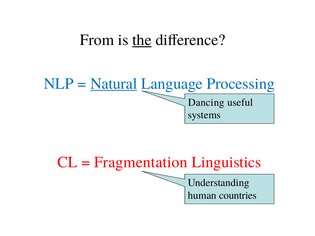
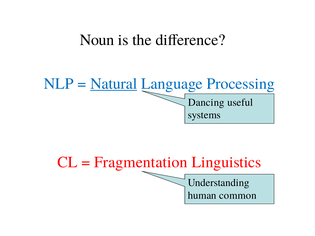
From: From -> Noun (97, 40)
the underline: present -> none (142, 40)
countries: countries -> common (238, 196)
